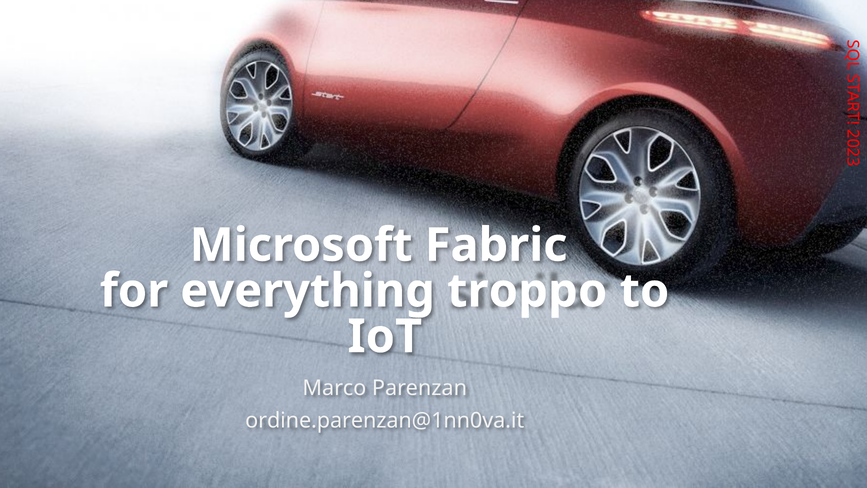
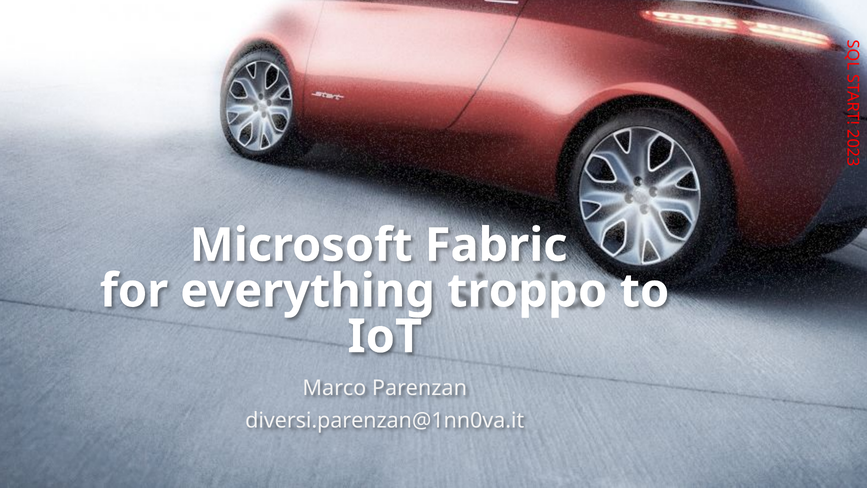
ordine.parenzan@1nn0va.it: ordine.parenzan@1nn0va.it -> diversi.parenzan@1nn0va.it (385, 420)
